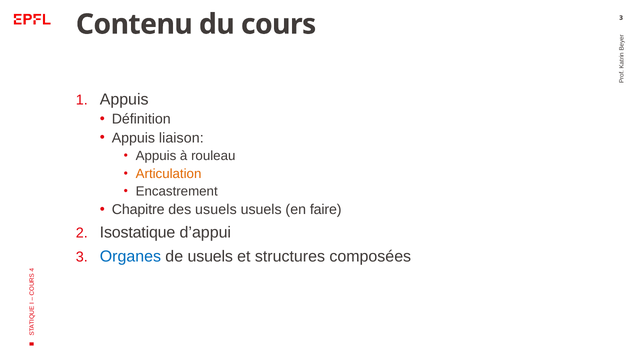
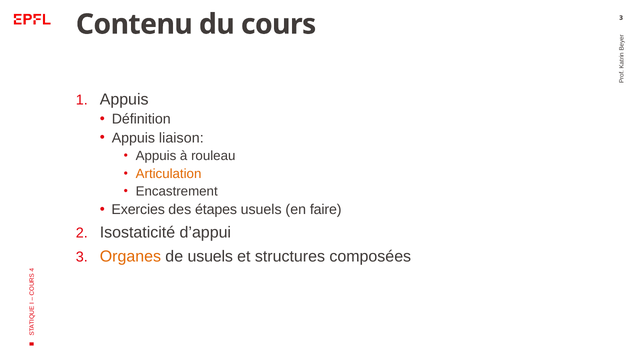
Chapitre: Chapitre -> Exercies (138, 210)
des usuels: usuels -> étapes (216, 210)
Isostatique: Isostatique -> Isostaticité (137, 233)
Organes colour: blue -> orange (130, 257)
